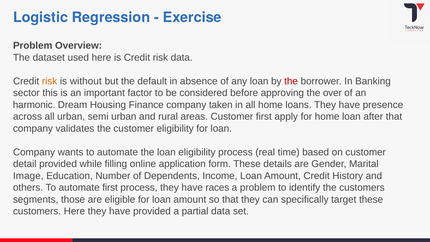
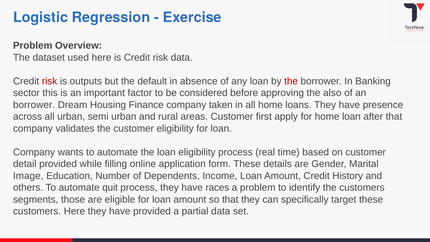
risk colour: orange -> red (50, 81)
without: without -> outputs (86, 81)
over: over -> also (332, 93)
harmonic: harmonic -> borrower (34, 105)
automate first: first -> quit (110, 187)
